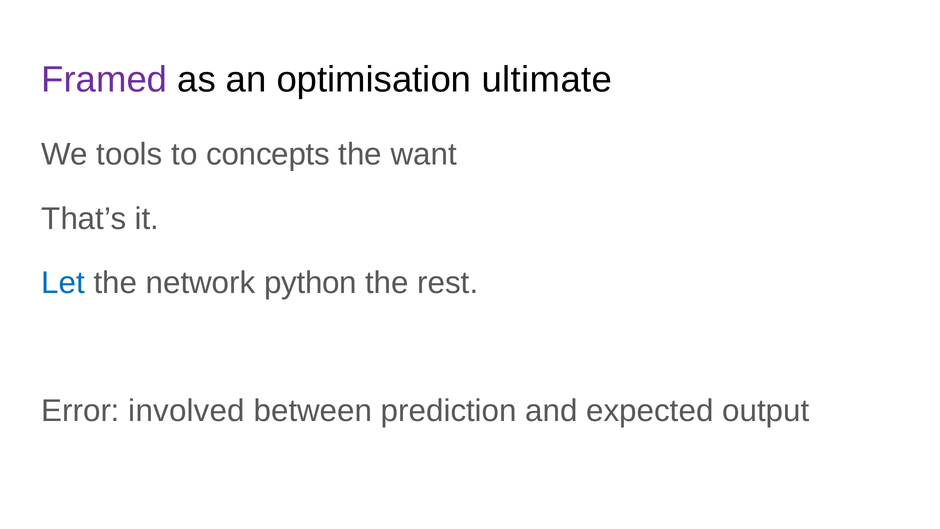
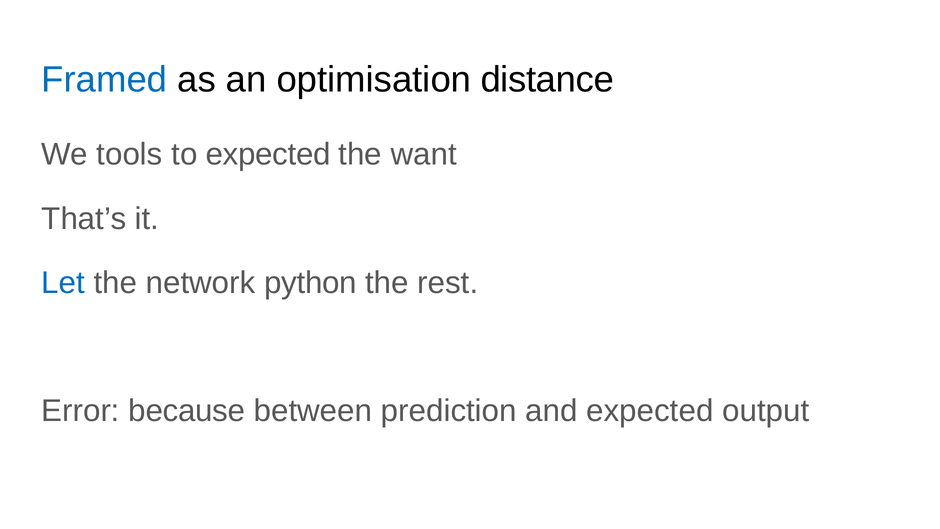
Framed colour: purple -> blue (104, 80)
ultimate: ultimate -> distance (547, 80)
to concepts: concepts -> expected (268, 154)
involved: involved -> because (187, 411)
